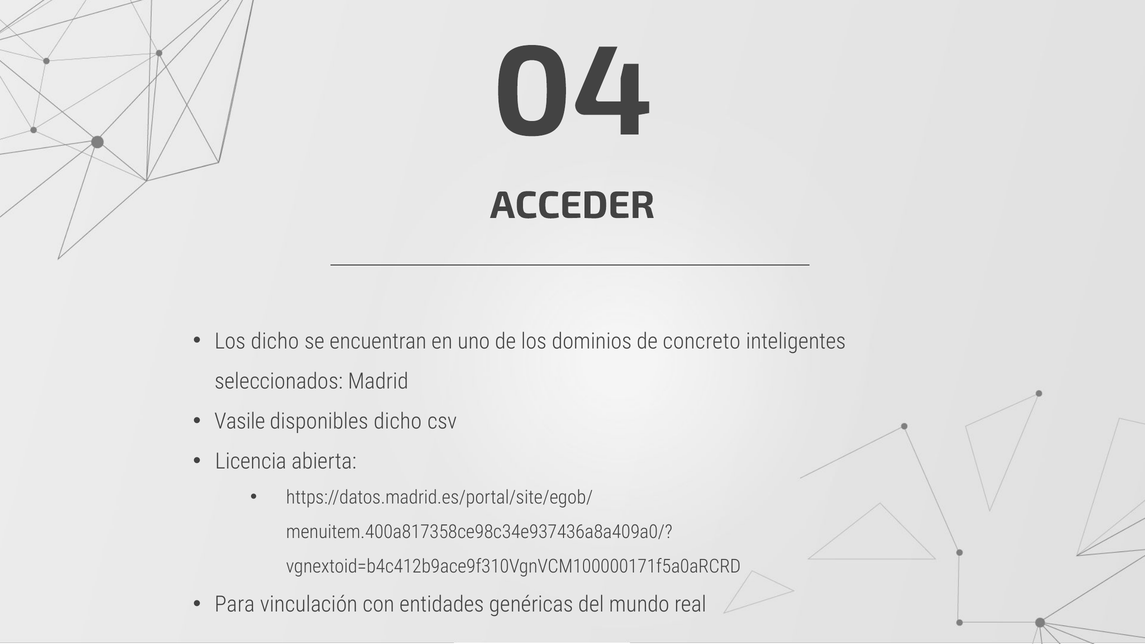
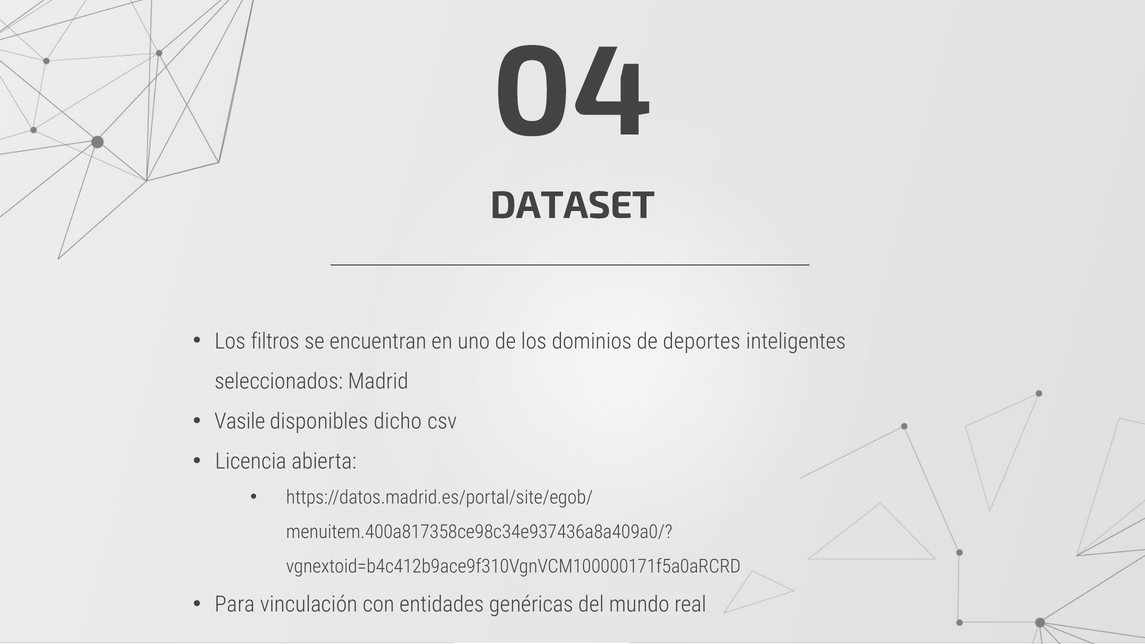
ACCEDER: ACCEDER -> DATASET (573, 205)
Los dicho: dicho -> filtros (275, 341)
concreto: concreto -> deportes (702, 341)
